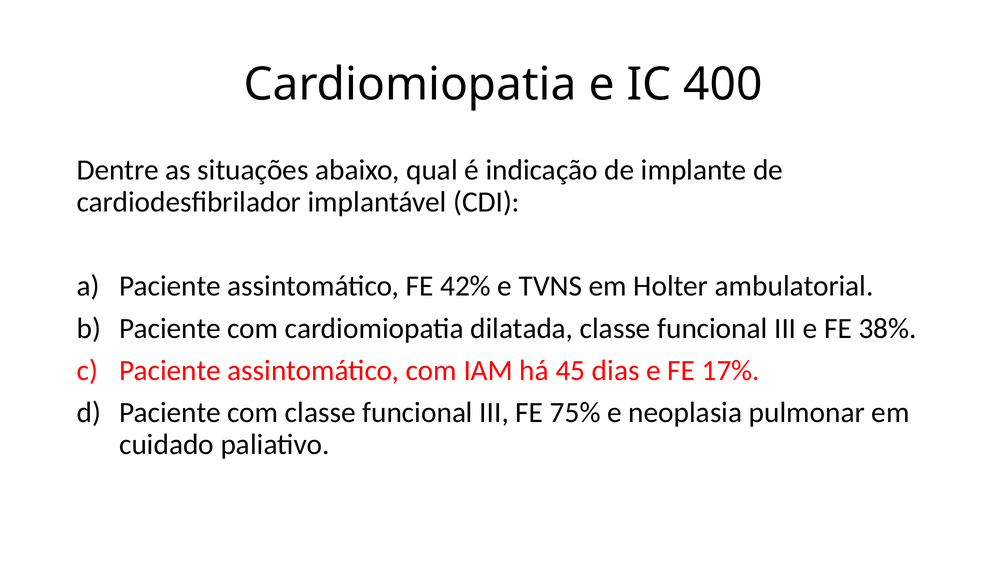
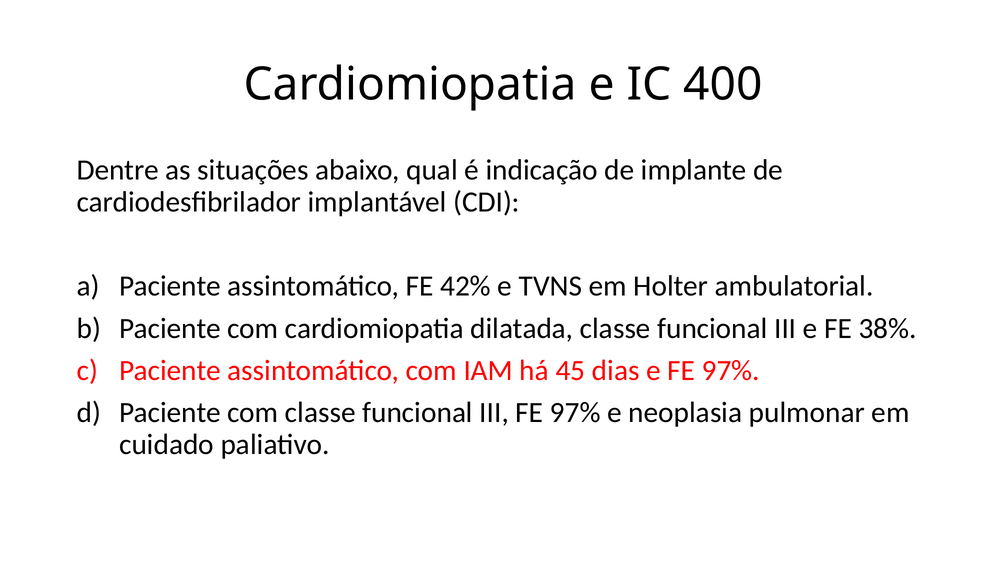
e FE 17%: 17% -> 97% (731, 371)
III FE 75%: 75% -> 97% (575, 413)
